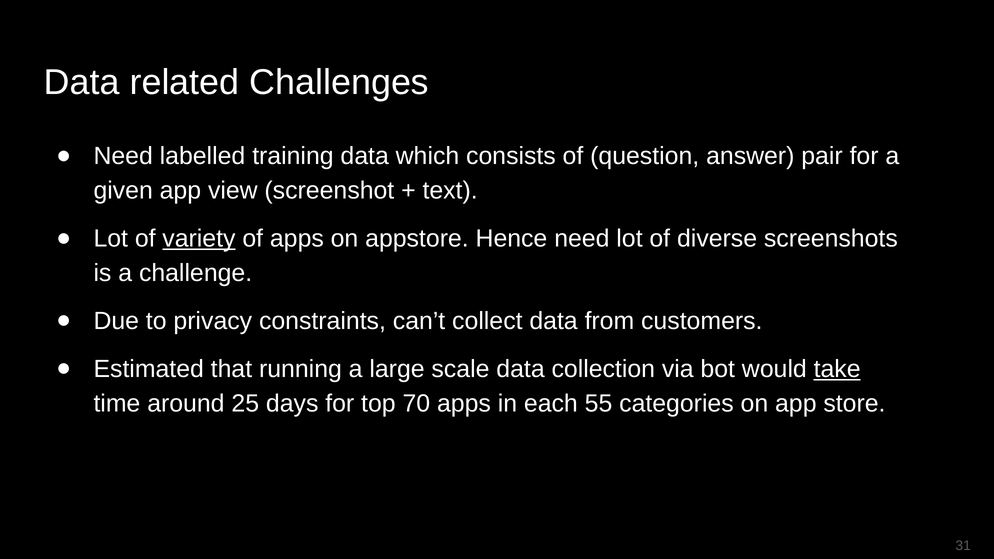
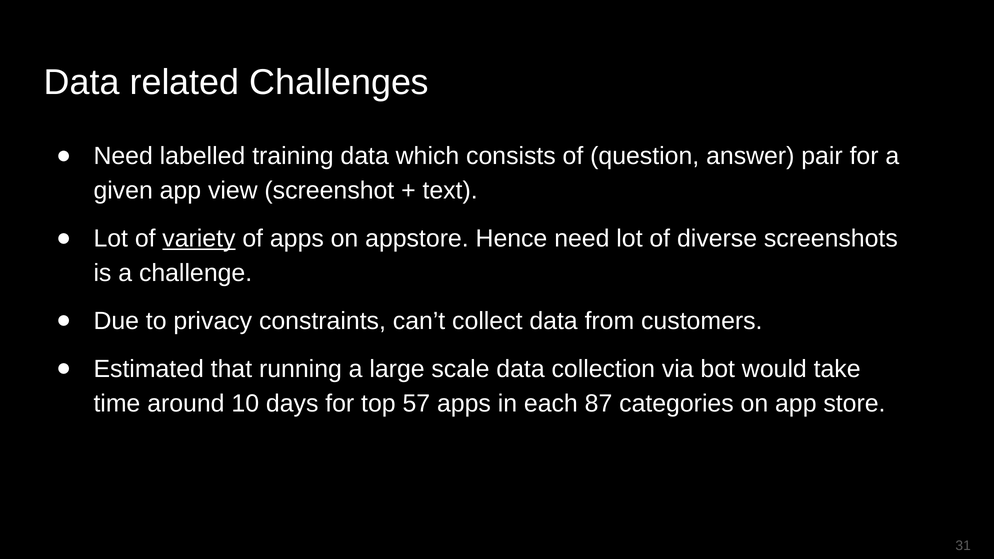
take underline: present -> none (837, 369)
25: 25 -> 10 (245, 403)
70: 70 -> 57 (416, 403)
55: 55 -> 87 (599, 403)
